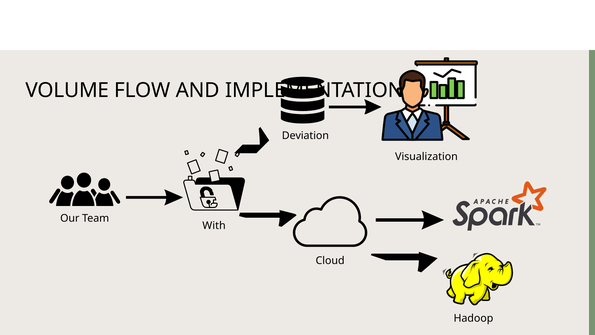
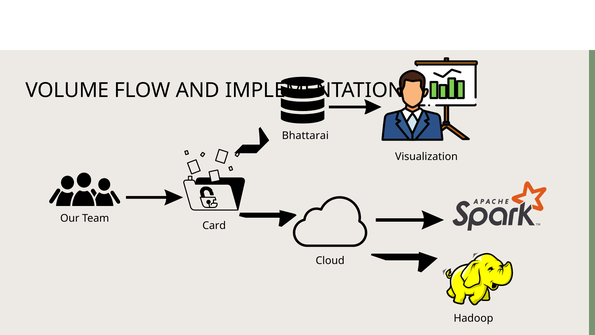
Deviation: Deviation -> Bhattarai (305, 136)
With: With -> Card (214, 225)
